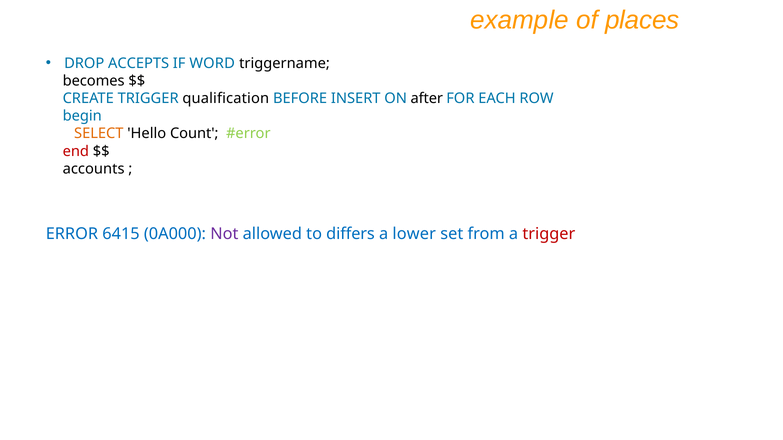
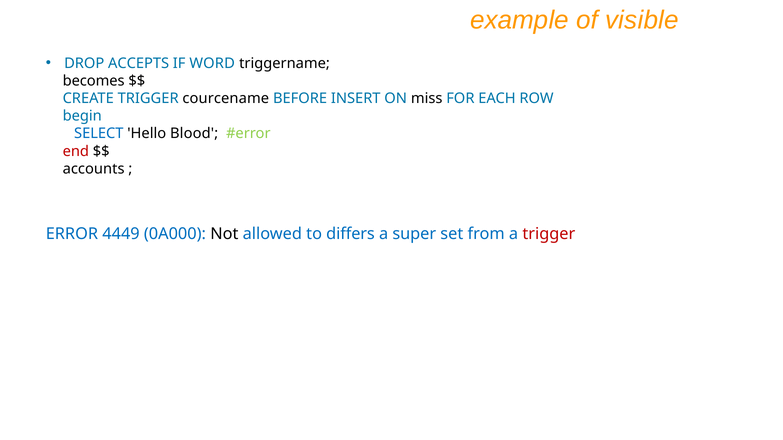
places: places -> visible (642, 20)
qualification: qualification -> courcename (226, 99)
after: after -> miss (427, 99)
SELECT colour: orange -> blue (99, 134)
Count: Count -> Blood (194, 134)
6415: 6415 -> 4449 (121, 234)
Not colour: purple -> black (224, 234)
lower: lower -> super (414, 234)
